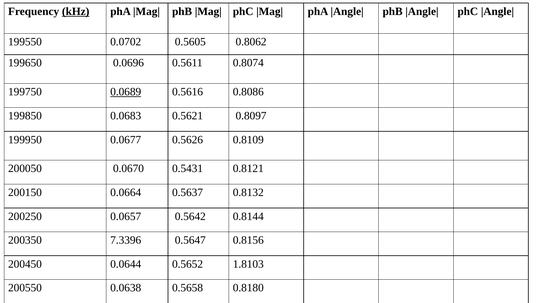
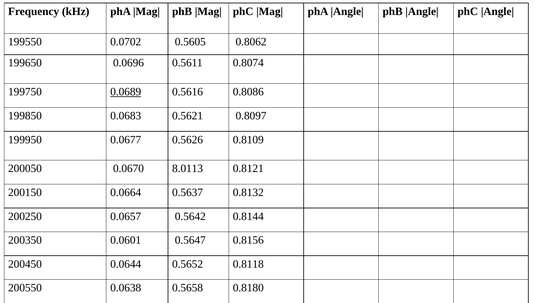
kHz underline: present -> none (76, 11)
0.5431: 0.5431 -> 8.0113 (188, 169)
7.3396: 7.3396 -> 0.0601 (126, 240)
1.8103: 1.8103 -> 0.8118 (248, 264)
